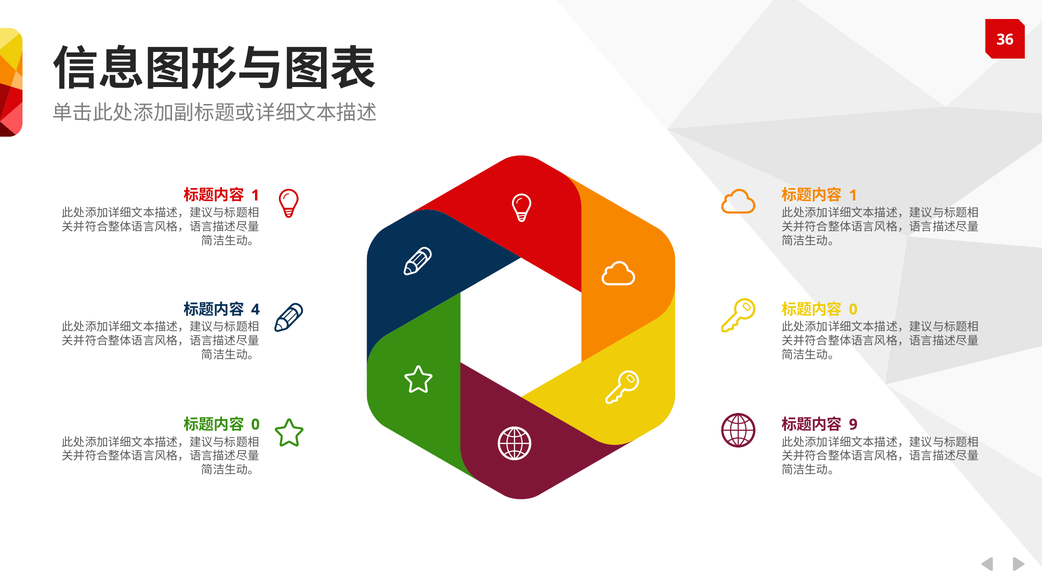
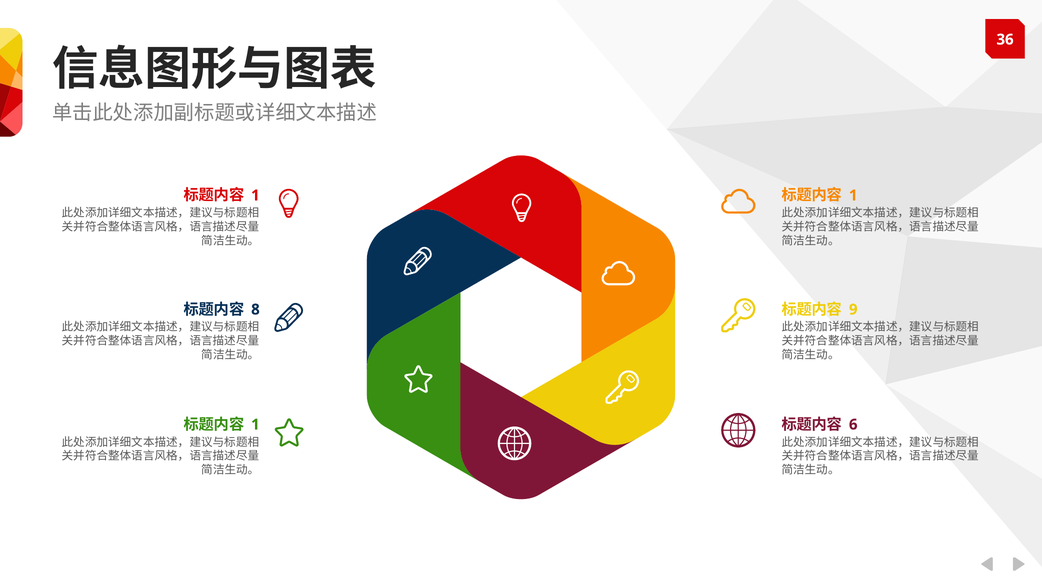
4: 4 -> 8 (255, 310)
0: 0 -> 9 (853, 310)
0: 0 -> 1 (255, 425)
9: 9 -> 6 (853, 425)
